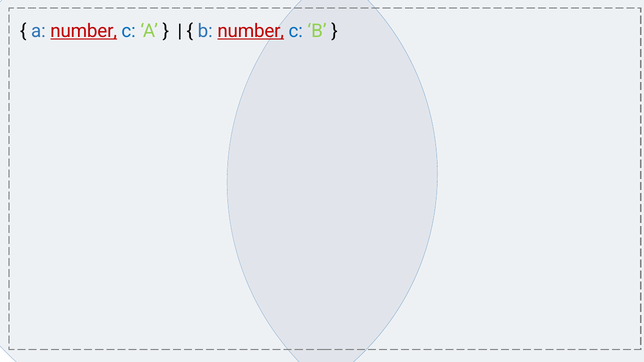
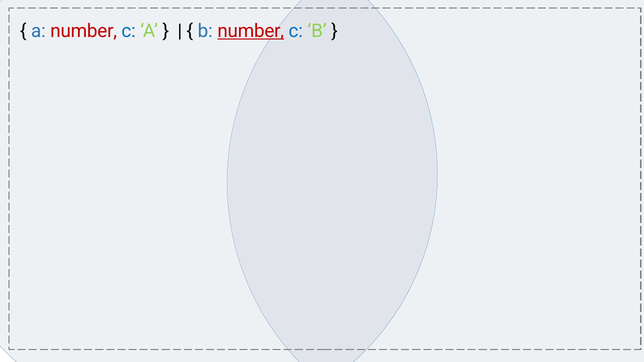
number underline: present -> none (84, 31)
